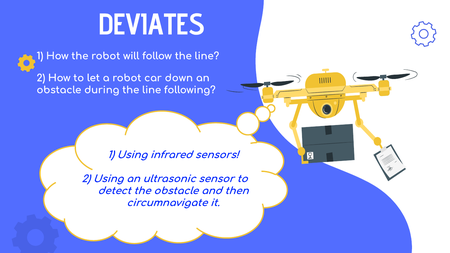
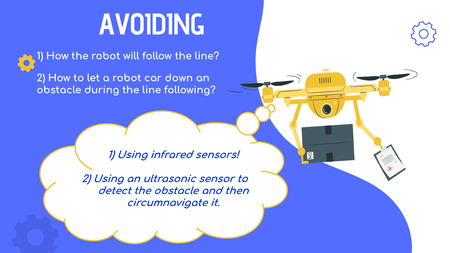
DEVIATES: DEVIATES -> AVOIDING (152, 25)
